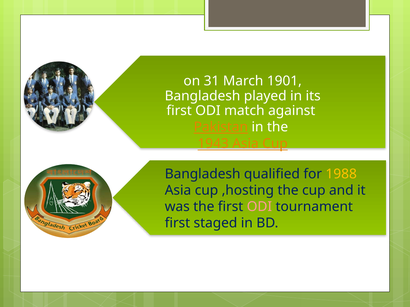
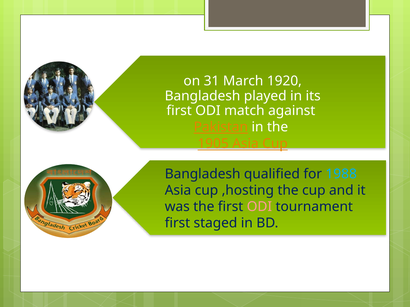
1901: 1901 -> 1920 (284, 81)
1943: 1943 -> 1905 (213, 144)
1988 colour: yellow -> light blue (341, 174)
